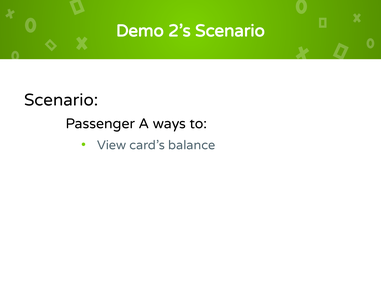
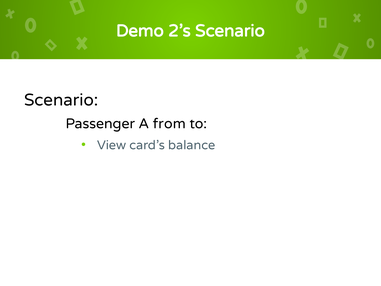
ways: ways -> from (169, 124)
